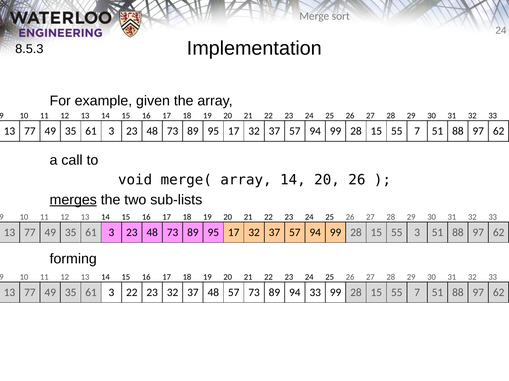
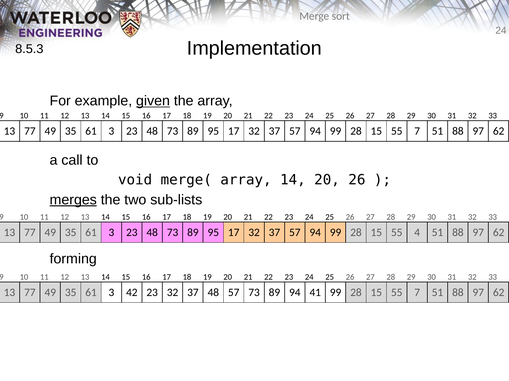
given underline: none -> present (153, 101)
55 3: 3 -> 4 (417, 233)
3 22: 22 -> 42 (132, 293)
94 33: 33 -> 41 (315, 293)
